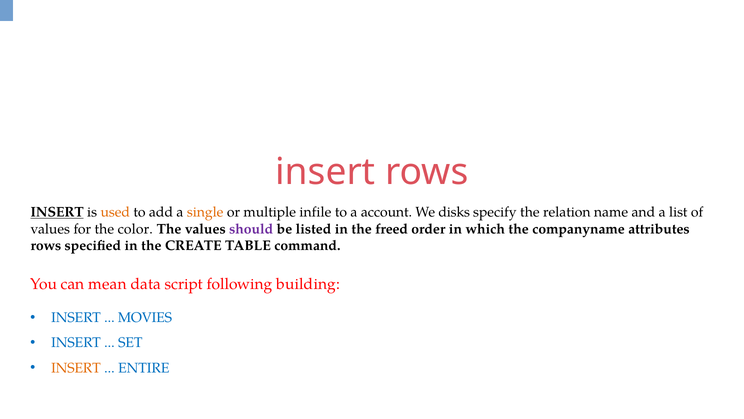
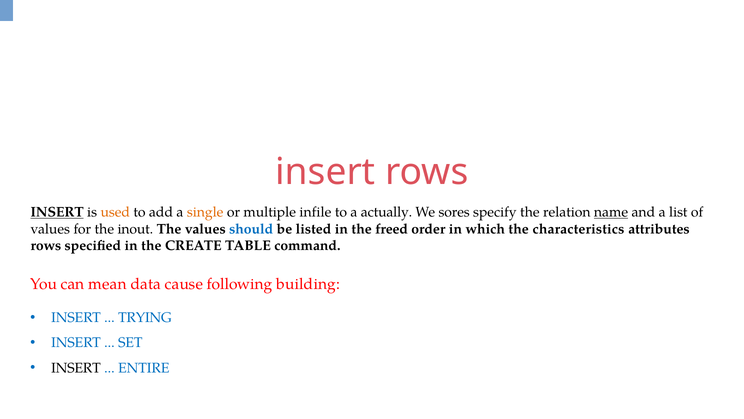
account: account -> actually (387, 212)
disks: disks -> sores (454, 212)
name underline: none -> present (611, 212)
color: color -> inout (135, 229)
should colour: purple -> blue (251, 229)
companyname: companyname -> characteristics (578, 229)
script: script -> cause (184, 284)
MOVIES: MOVIES -> TRYING (145, 317)
INSERT colour: orange -> black (76, 368)
